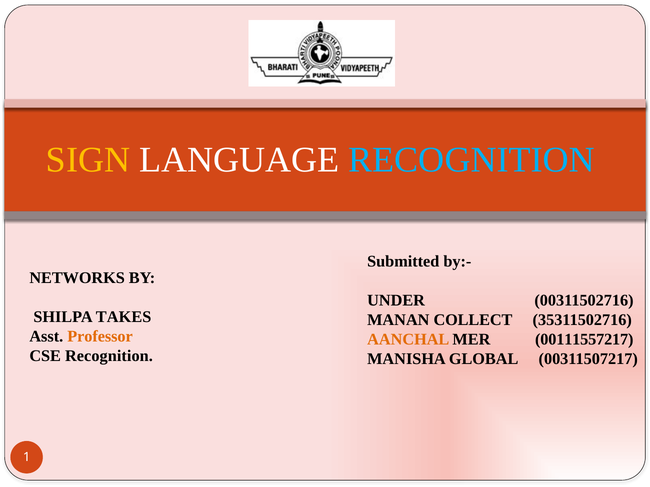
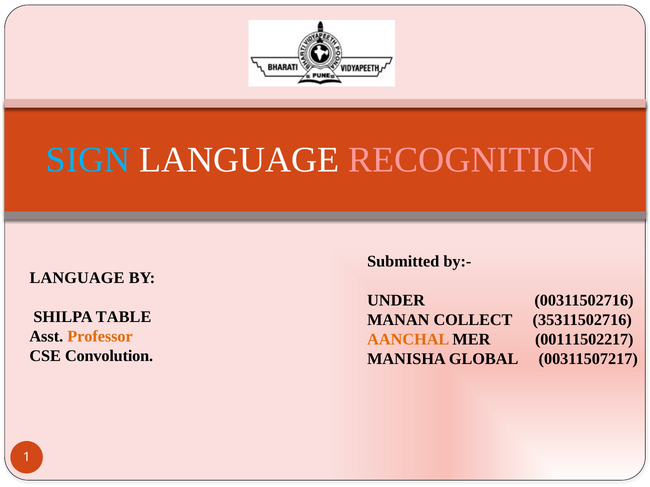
SIGN colour: yellow -> light blue (88, 160)
RECOGNITION colour: light blue -> pink (472, 160)
NETWORKS: NETWORKS -> LANGUAGE (77, 278)
TAKES: TAKES -> TABLE (124, 317)
00111557217: 00111557217 -> 00111502217 (584, 340)
CSE Recognition: Recognition -> Convolution (109, 356)
